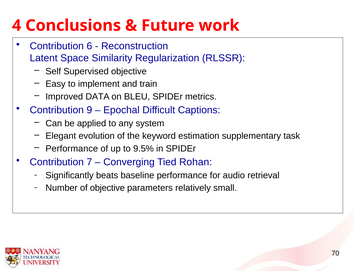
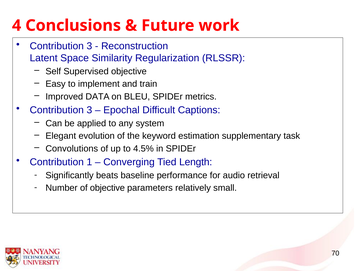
6: 6 -> 3 (89, 46)
9: 9 -> 3 (89, 110)
Performance: Performance -> Convolutions (72, 149)
9.5%: 9.5% -> 4.5% (143, 149)
7: 7 -> 1 (89, 162)
Rohan: Rohan -> Length (196, 162)
